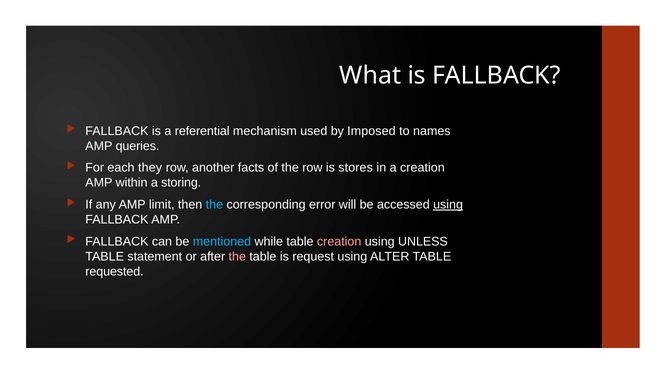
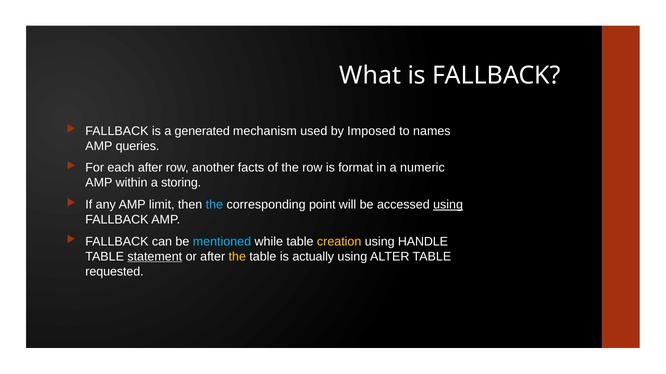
referential: referential -> generated (202, 131)
each they: they -> after (150, 168)
stores: stores -> format (356, 168)
a creation: creation -> numeric (422, 168)
error: error -> point (322, 205)
creation colour: pink -> yellow (339, 242)
UNLESS: UNLESS -> HANDLE (423, 242)
statement underline: none -> present (155, 257)
the colour: pink -> yellow (237, 257)
request: request -> actually (313, 257)
